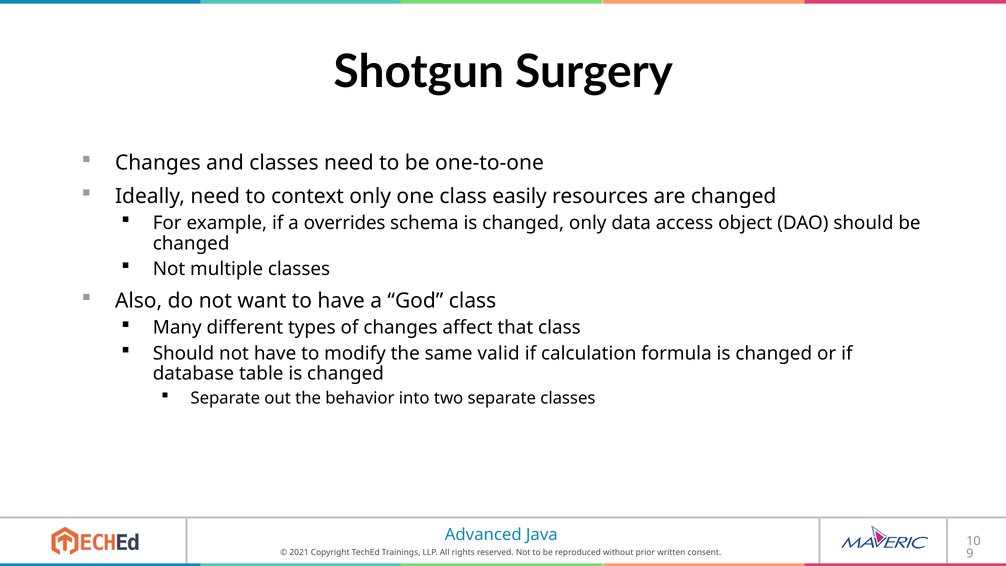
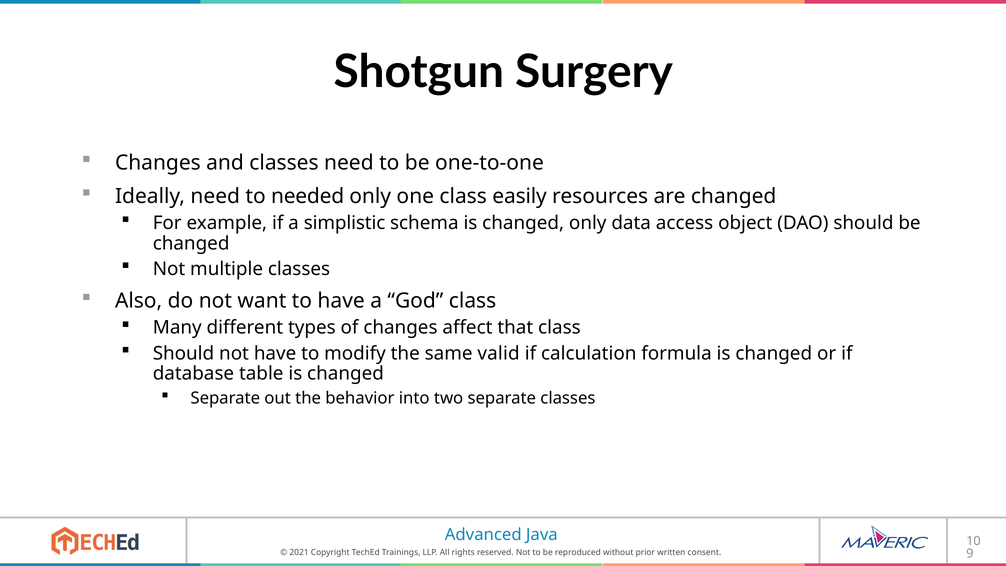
context: context -> needed (308, 196)
overrides: overrides -> simplistic (345, 223)
